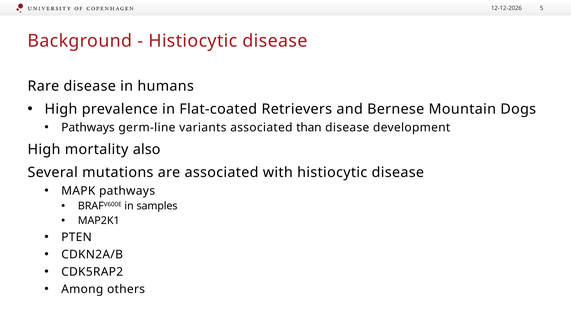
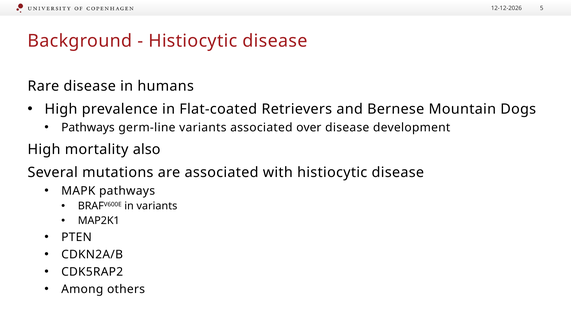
than: than -> over (309, 128)
in samples: samples -> variants (157, 206)
